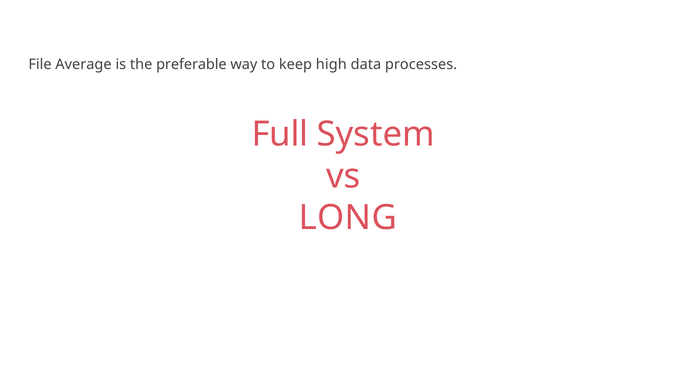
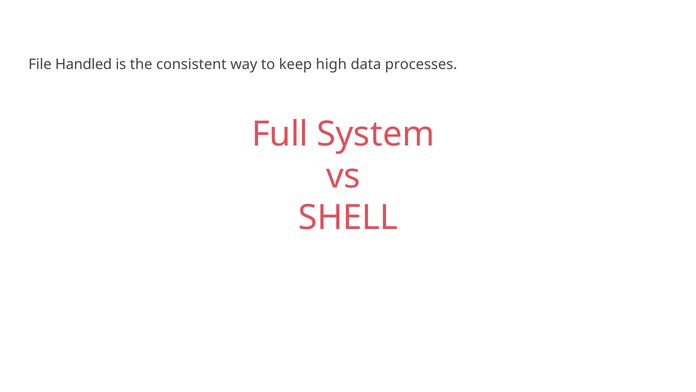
Average: Average -> Handled (84, 64)
preferable: preferable -> consistent (191, 64)
LONG: LONG -> SHELL (348, 218)
